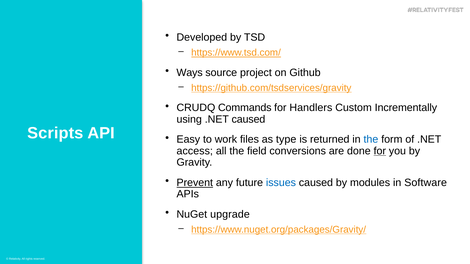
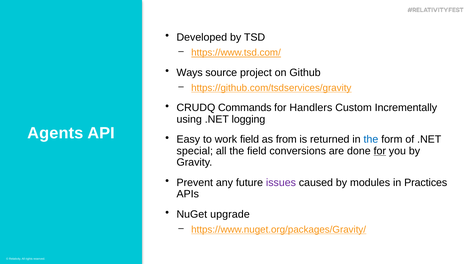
.NET caused: caused -> logging (248, 119)
Scripts: Scripts -> Agents (55, 133)
work files: files -> field (250, 140)
type: type -> from (286, 140)
access: access -> special (195, 151)
Prevent underline: present -> none (195, 183)
issues colour: blue -> purple (281, 183)
Software: Software -> Practices (426, 183)
